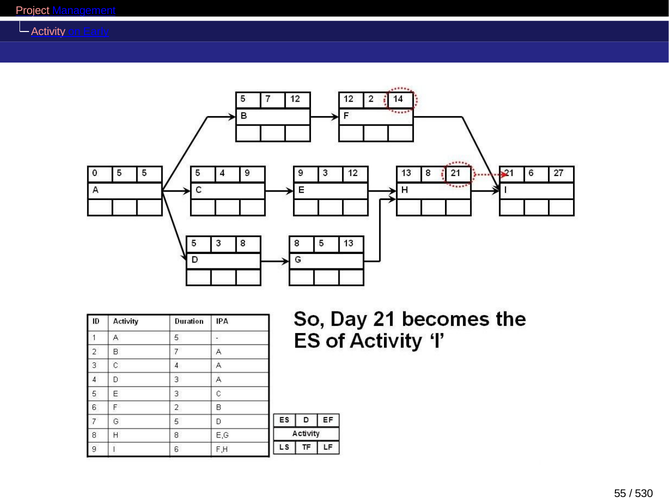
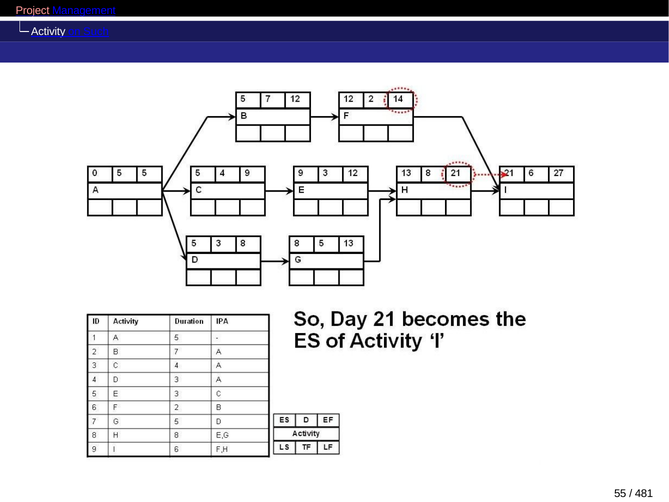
Activity colour: pink -> white (48, 32)
Early: Early -> Such (96, 32)
530: 530 -> 481 (644, 494)
